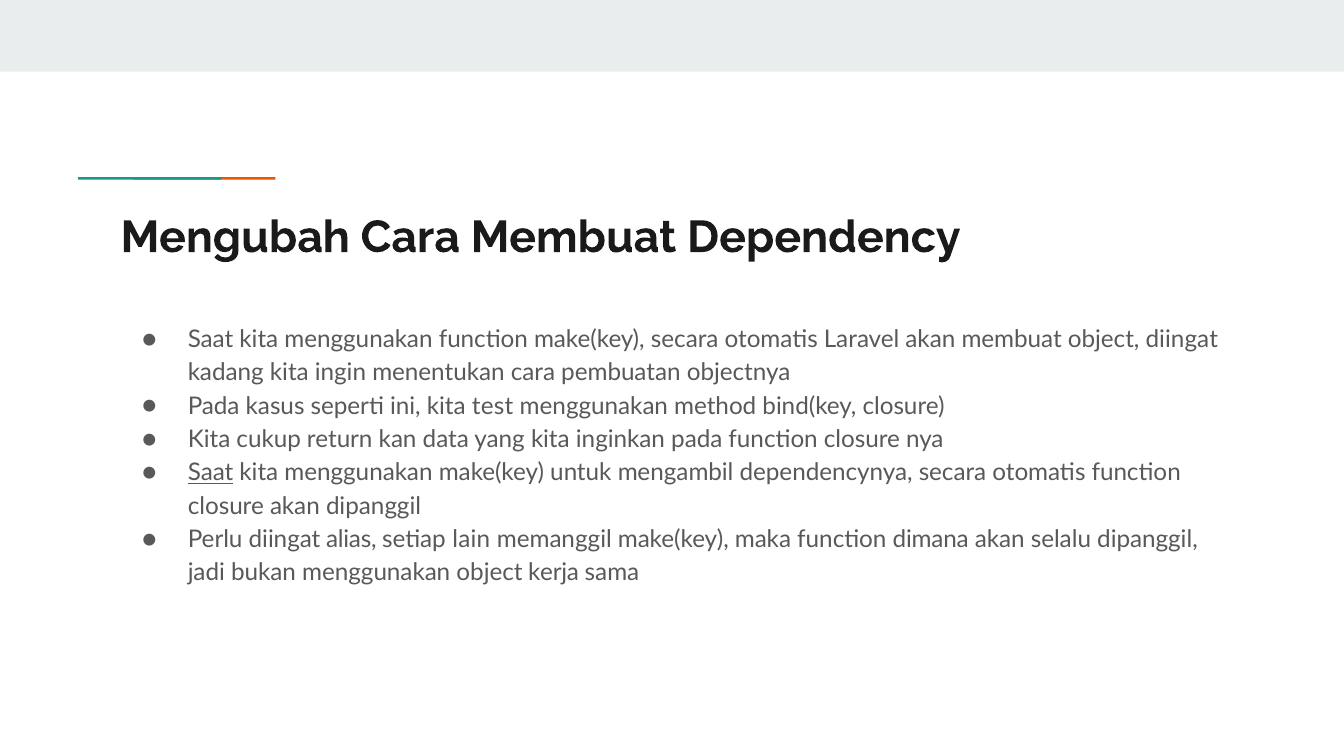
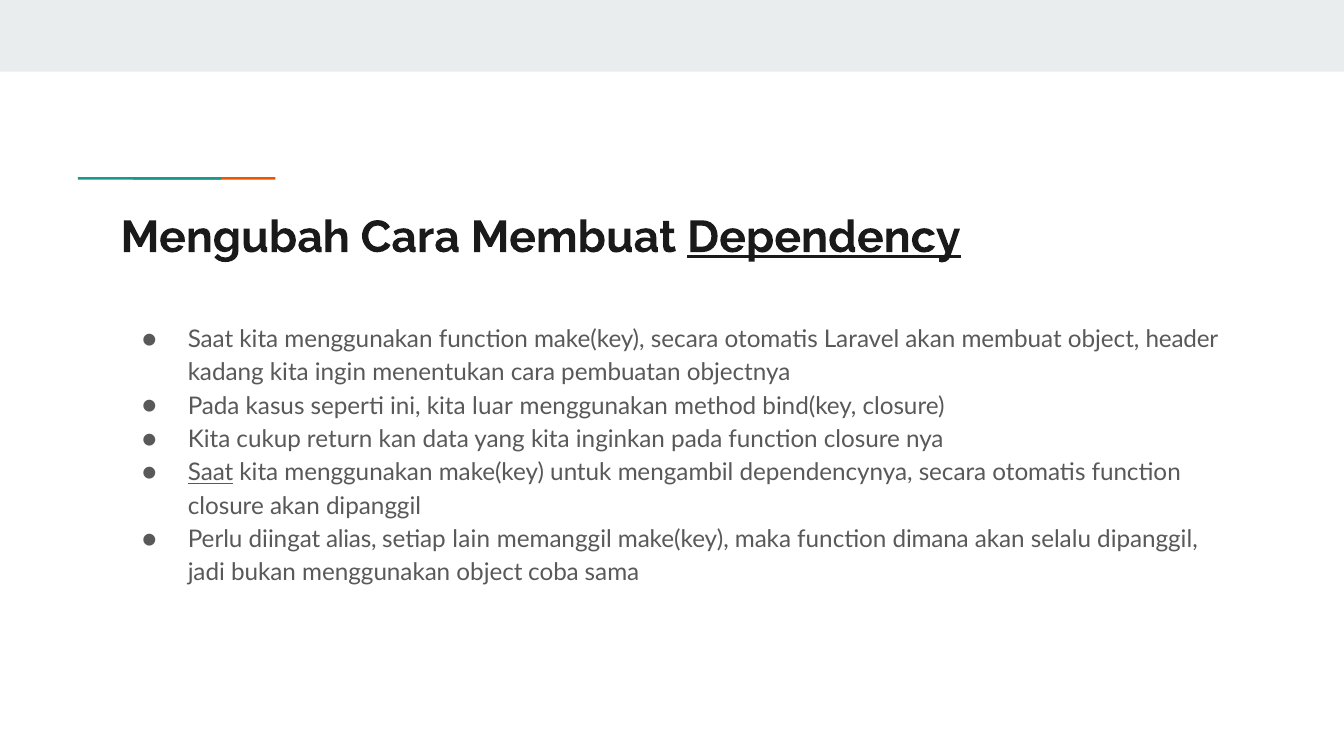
Dependency underline: none -> present (824, 237)
object diingat: diingat -> header (1182, 340)
test: test -> luar (493, 406)
kerja: kerja -> coba (553, 573)
